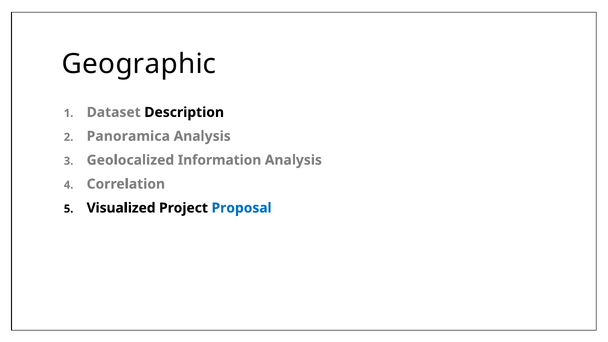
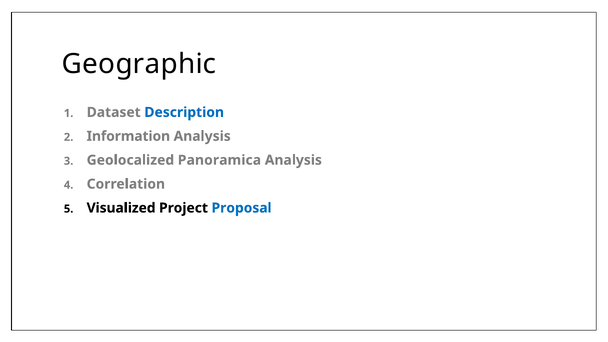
Description colour: black -> blue (184, 112)
Panoramica: Panoramica -> Information (128, 136)
Information: Information -> Panoramica (219, 160)
